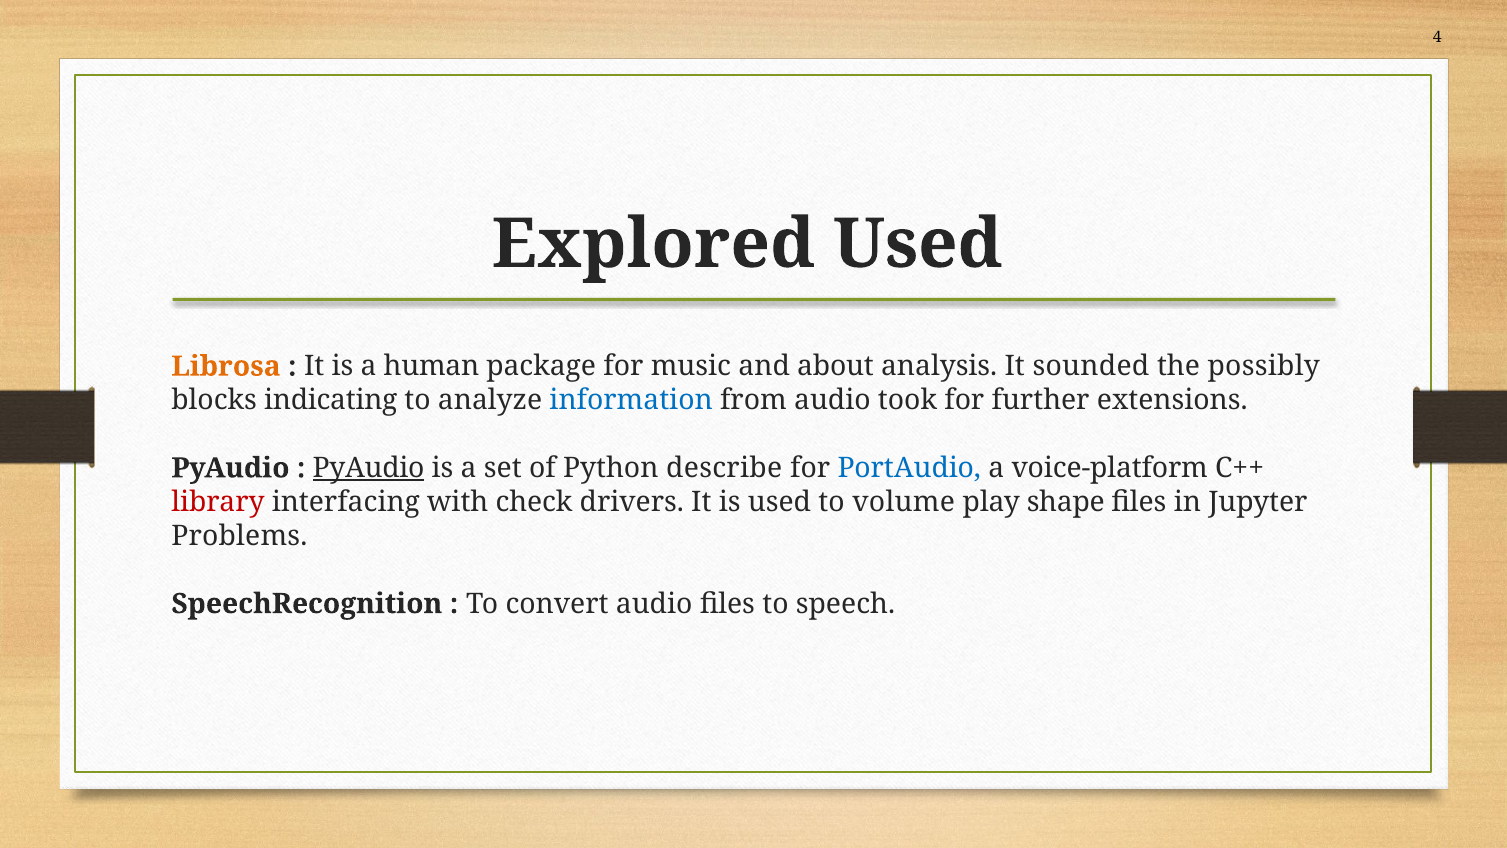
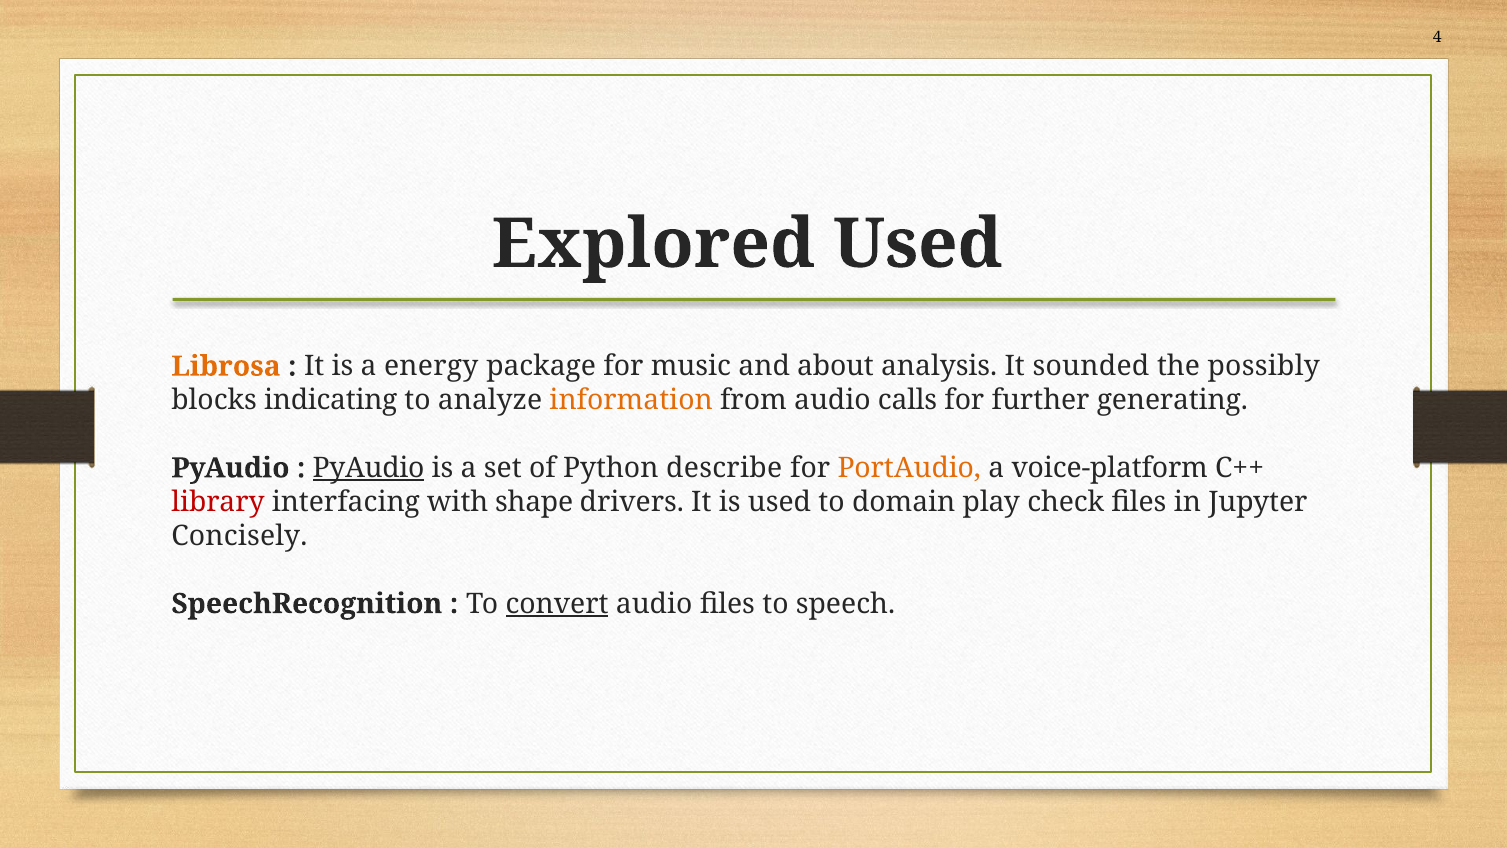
human: human -> energy (431, 366)
information colour: blue -> orange (631, 400)
took: took -> calls (908, 400)
extensions: extensions -> generating (1172, 400)
PortAudio colour: blue -> orange (909, 468)
check: check -> shape (534, 502)
volume: volume -> domain (904, 502)
shape: shape -> check (1066, 502)
Problems: Problems -> Concisely (239, 536)
convert underline: none -> present (557, 604)
